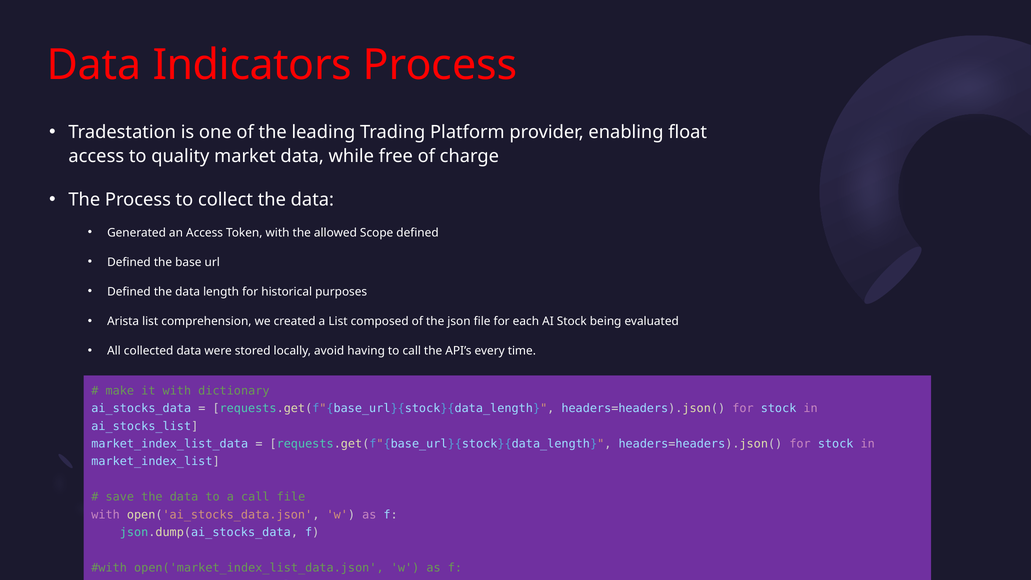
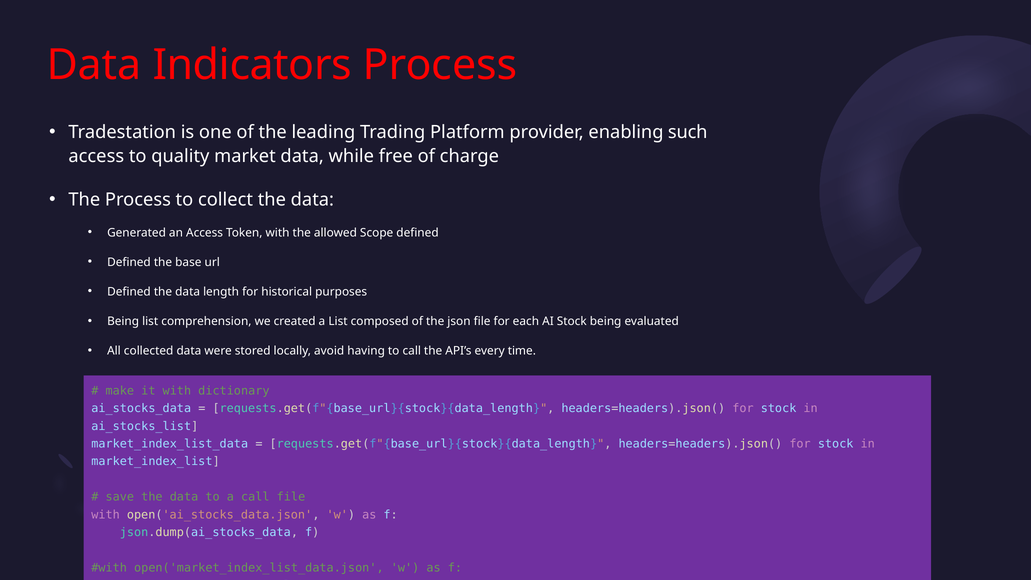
float: float -> such (688, 132)
Arista: Arista -> Being (123, 321)
